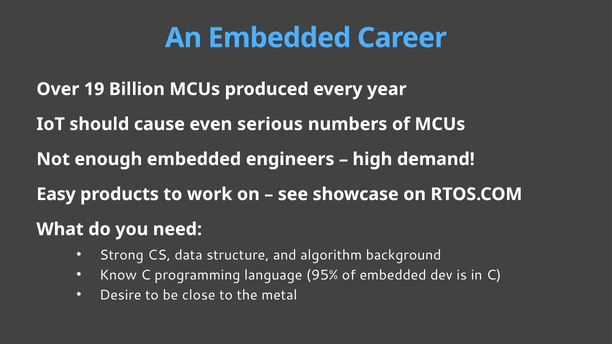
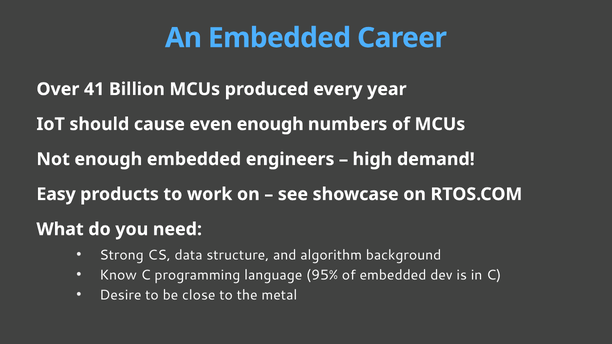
19: 19 -> 41 (94, 89)
even serious: serious -> enough (270, 124)
